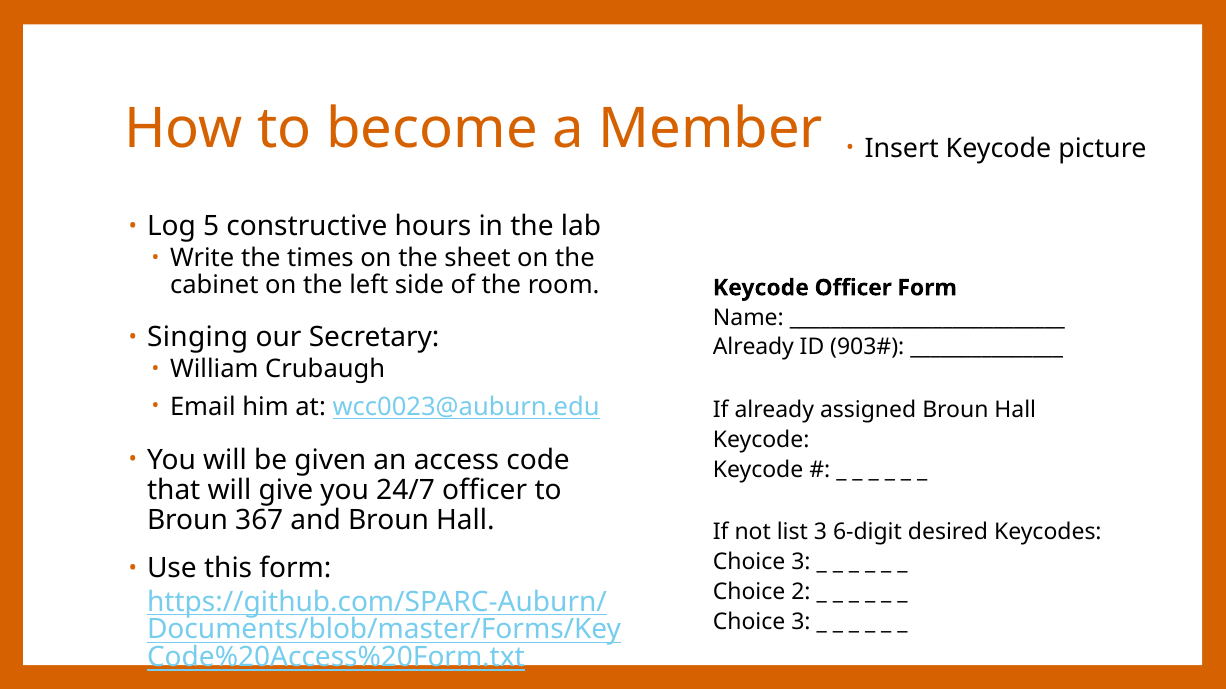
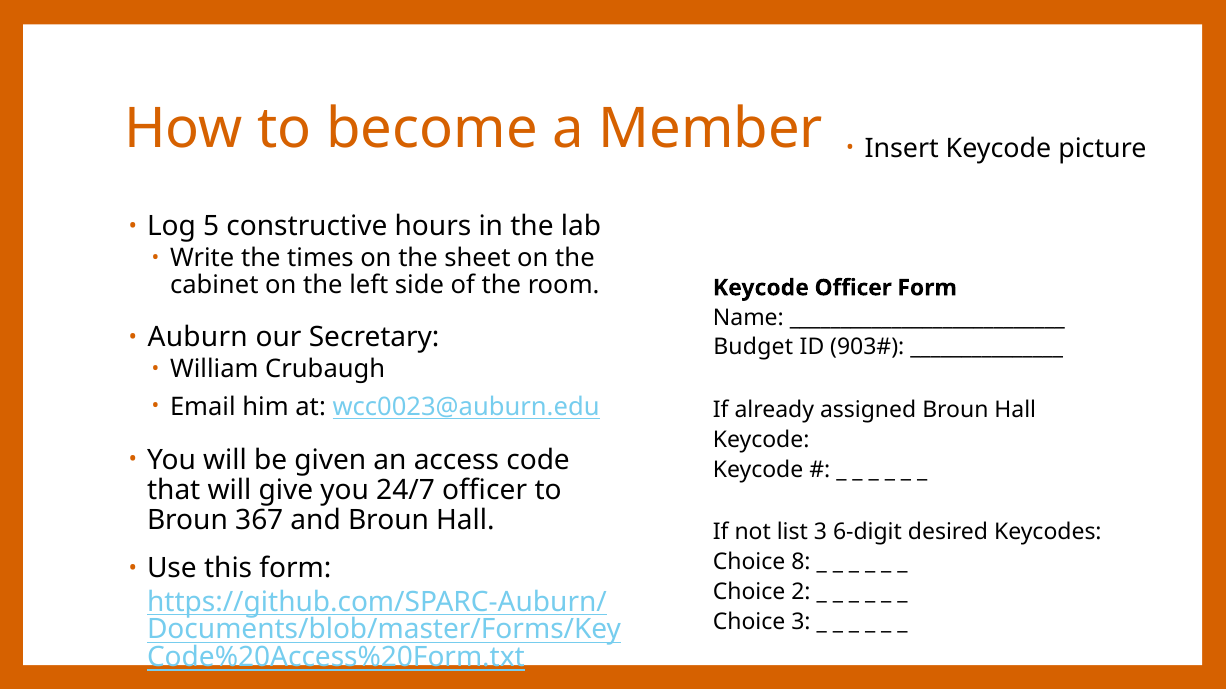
Singing: Singing -> Auburn (198, 338)
Already: Already -> Budget (753, 348)
3: 3 -> 8 (801, 562)
